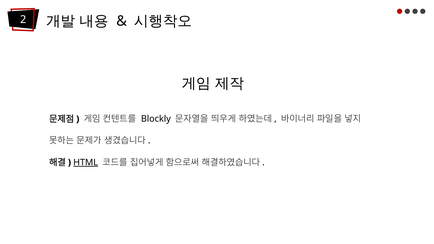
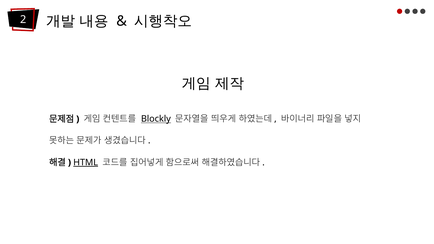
Blockly underline: none -> present (156, 119)
